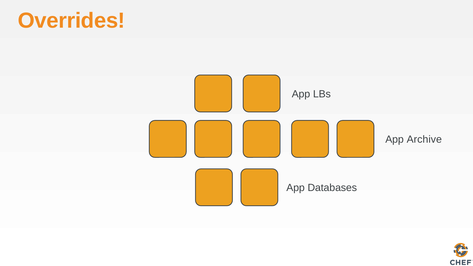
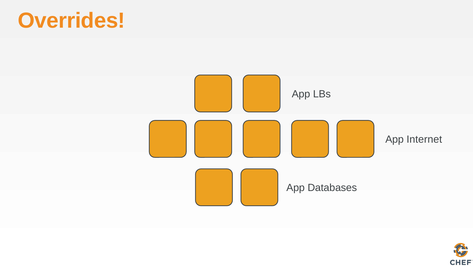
Archive: Archive -> Internet (424, 139)
